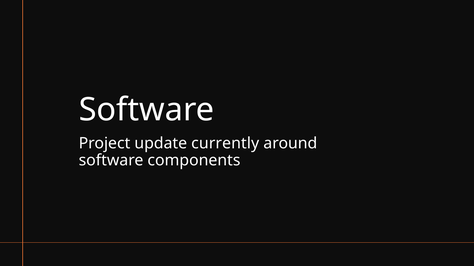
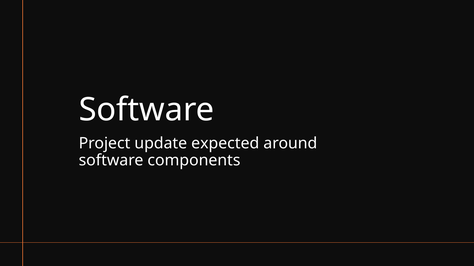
currently: currently -> expected (225, 144)
